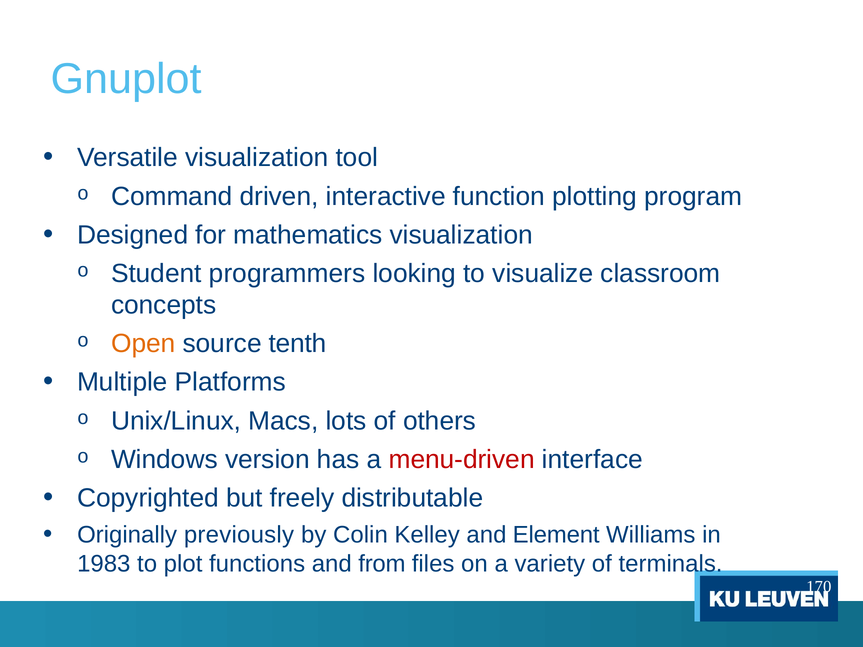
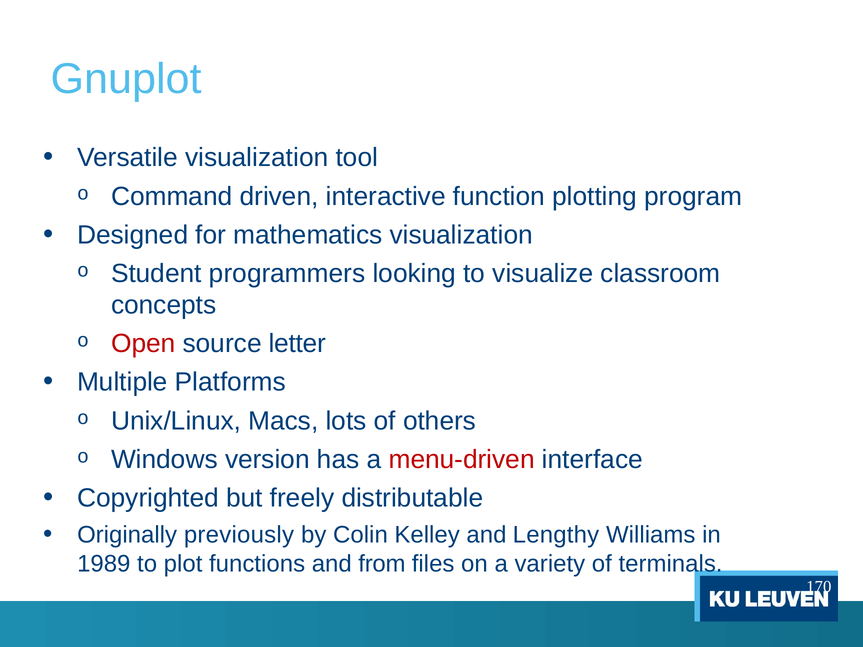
Open colour: orange -> red (143, 344)
tenth: tenth -> letter (297, 344)
Element: Element -> Lengthy (556, 535)
1983: 1983 -> 1989 (104, 564)
